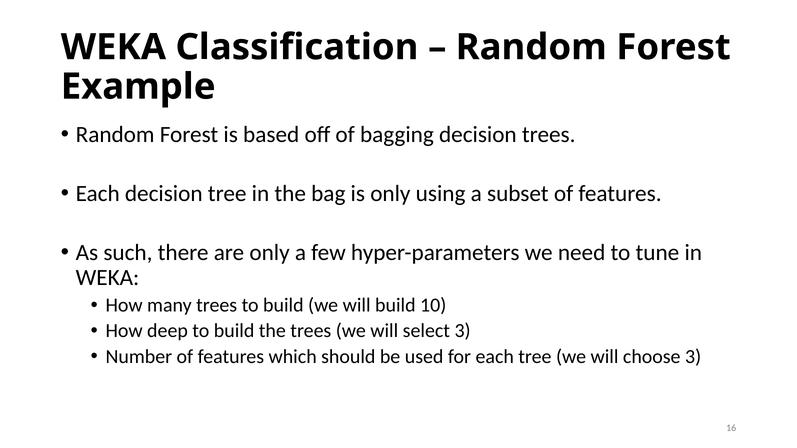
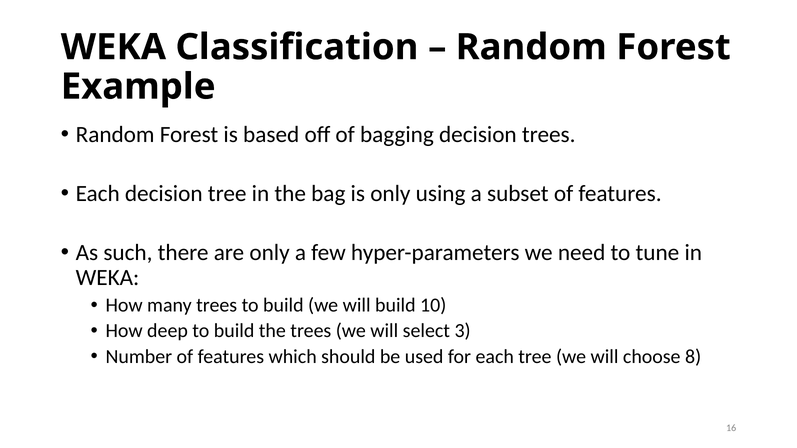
choose 3: 3 -> 8 (693, 357)
